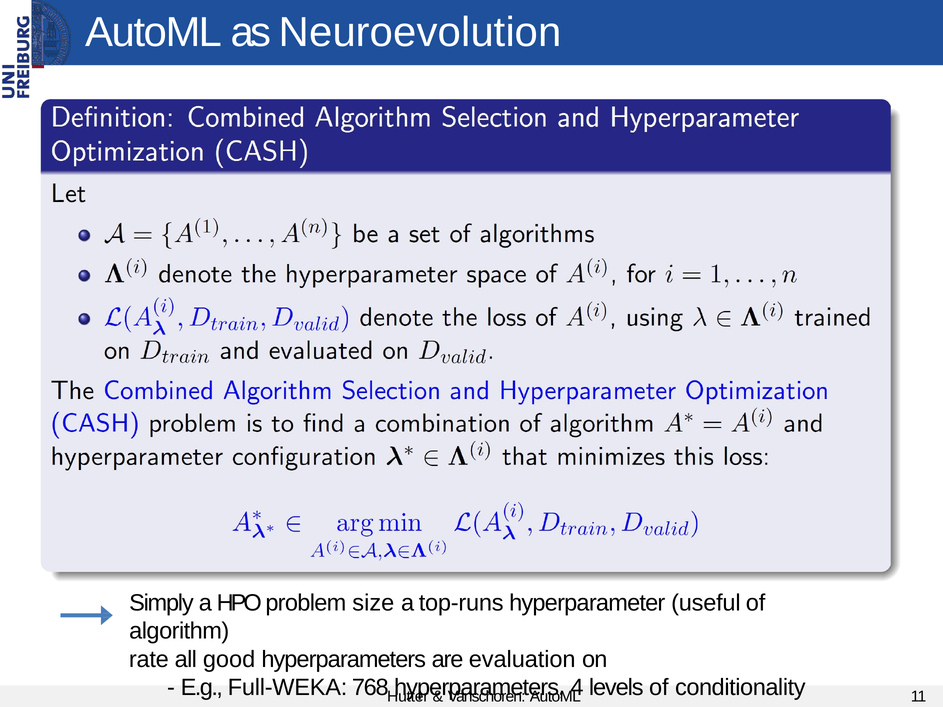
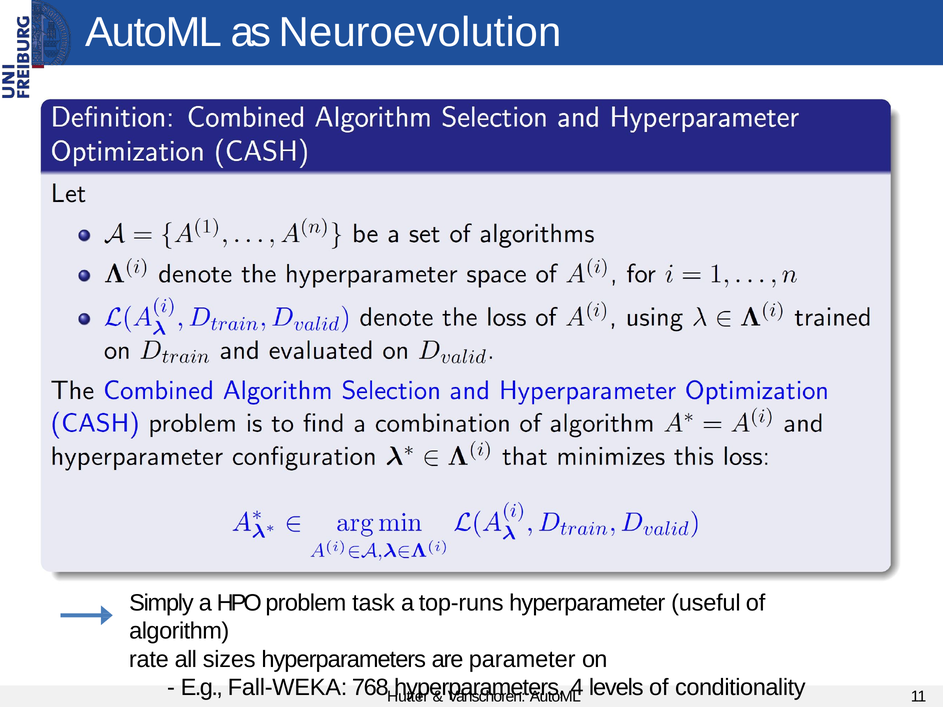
size: size -> task (373, 603)
good: good -> sizes (229, 660)
evaluation: evaluation -> parameter (522, 660)
Full-WEKA: Full-WEKA -> Fall-WEKA (288, 688)
